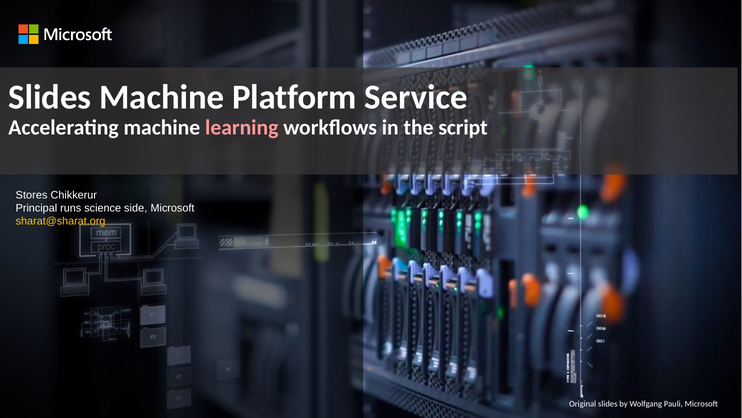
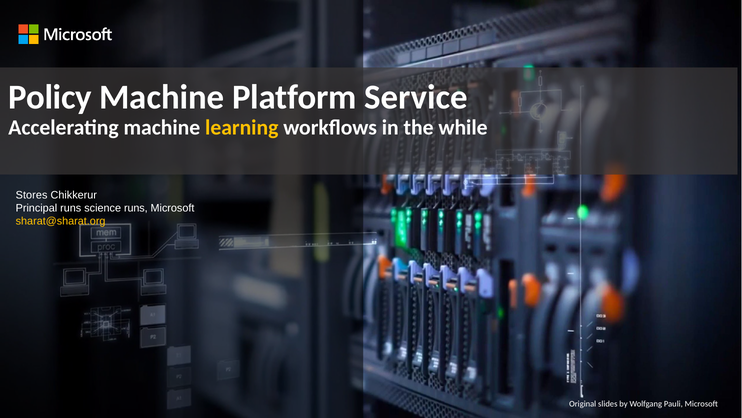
Slides: Slides -> Policy (50, 97)
learning colour: pink -> yellow (242, 128)
script: script -> while (463, 128)
science side: side -> runs (136, 208)
